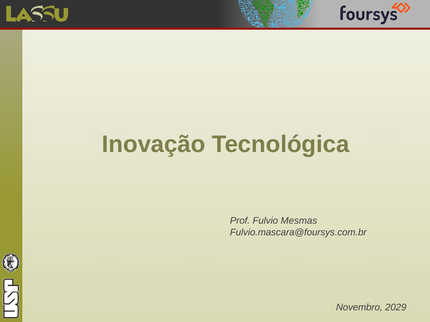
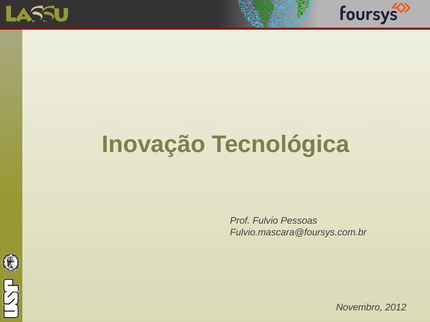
Mesmas: Mesmas -> Pessoas (299, 221)
2029: 2029 -> 2012 (396, 308)
